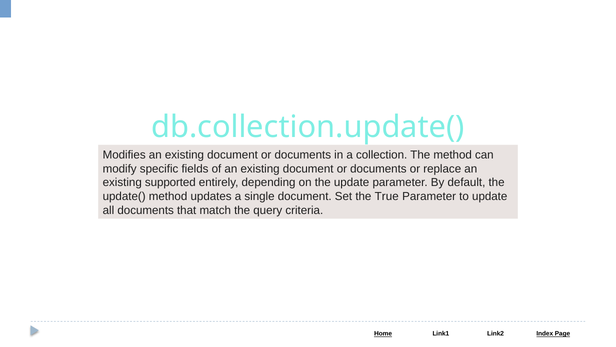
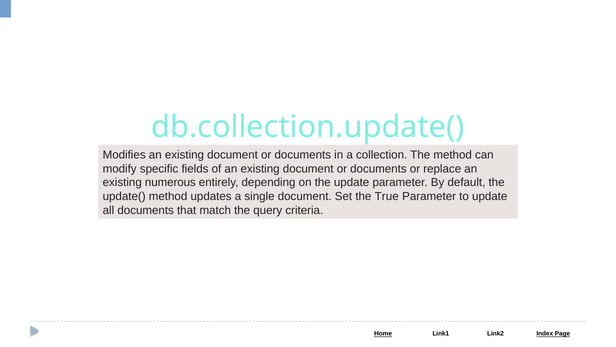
supported: supported -> numerous (170, 182)
